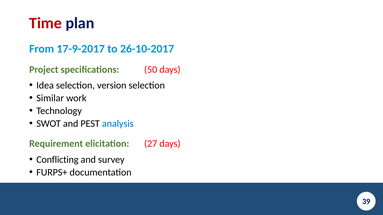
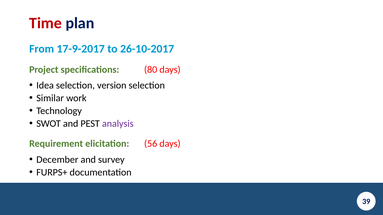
50: 50 -> 80 (151, 70)
analysis colour: blue -> purple (118, 124)
27: 27 -> 56 (151, 144)
Conflicting: Conflicting -> December (57, 160)
